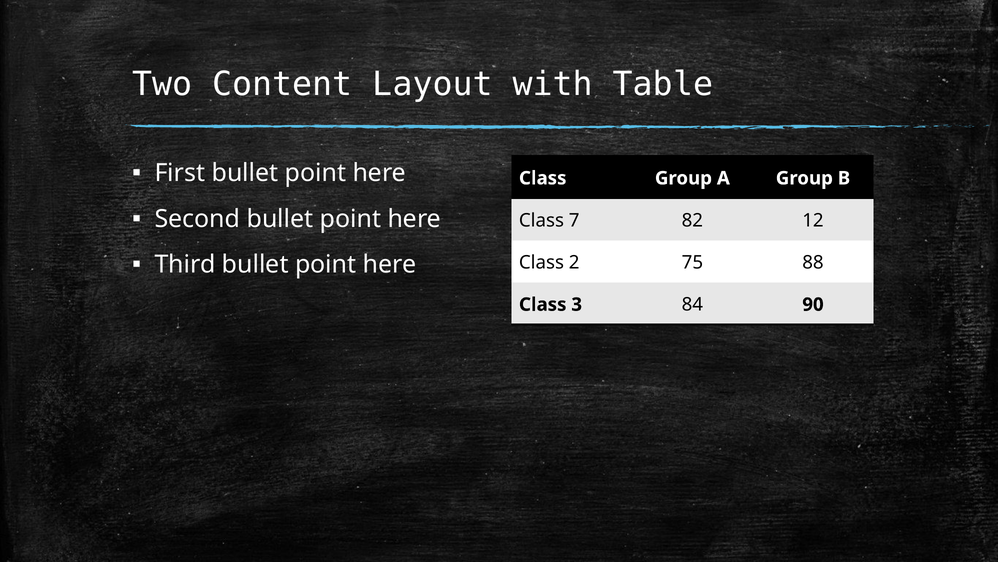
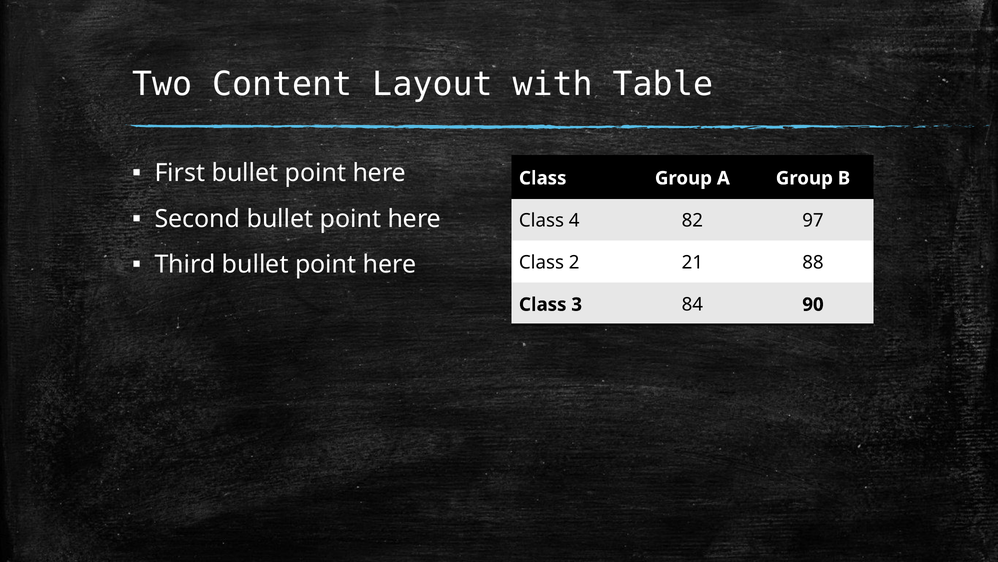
7: 7 -> 4 (574, 220)
12: 12 -> 97 (813, 220)
75: 75 -> 21 (692, 262)
